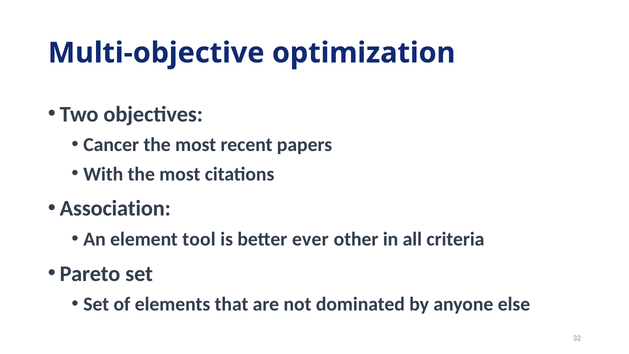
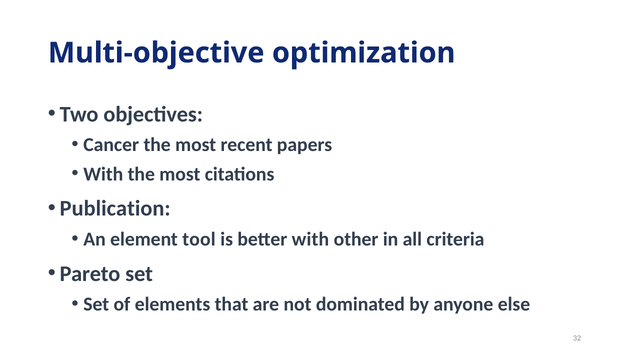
Association: Association -> Publication (115, 208)
better ever: ever -> with (310, 239)
